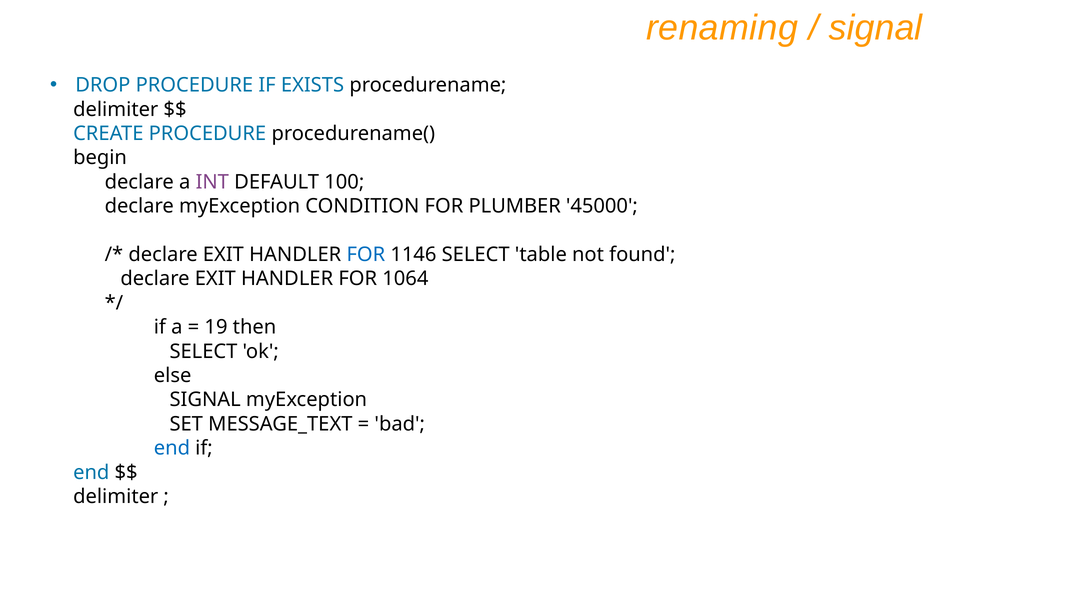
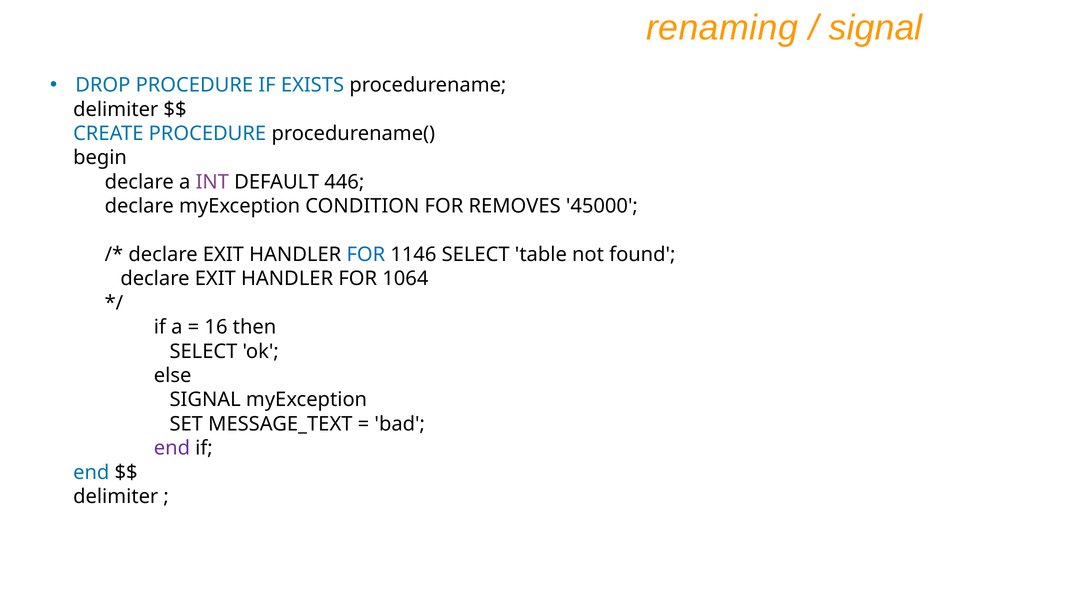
100: 100 -> 446 (344, 182)
PLUMBER: PLUMBER -> REMOVES (515, 206)
19: 19 -> 16 (216, 327)
end colour: blue -> purple (172, 448)
